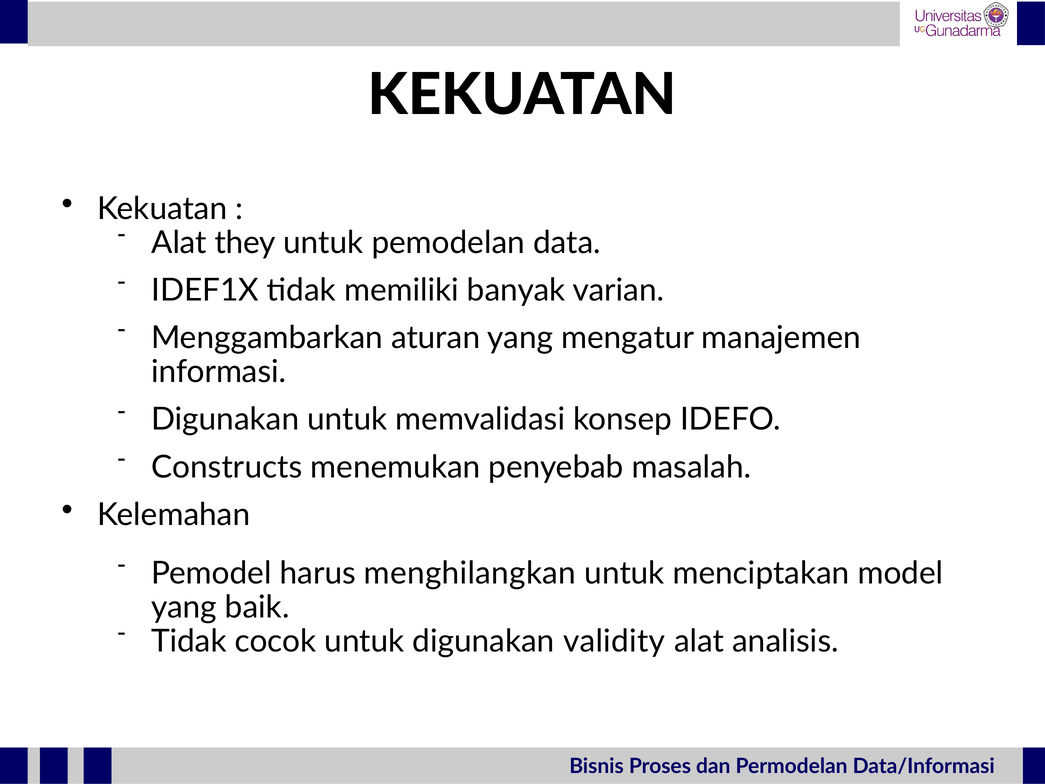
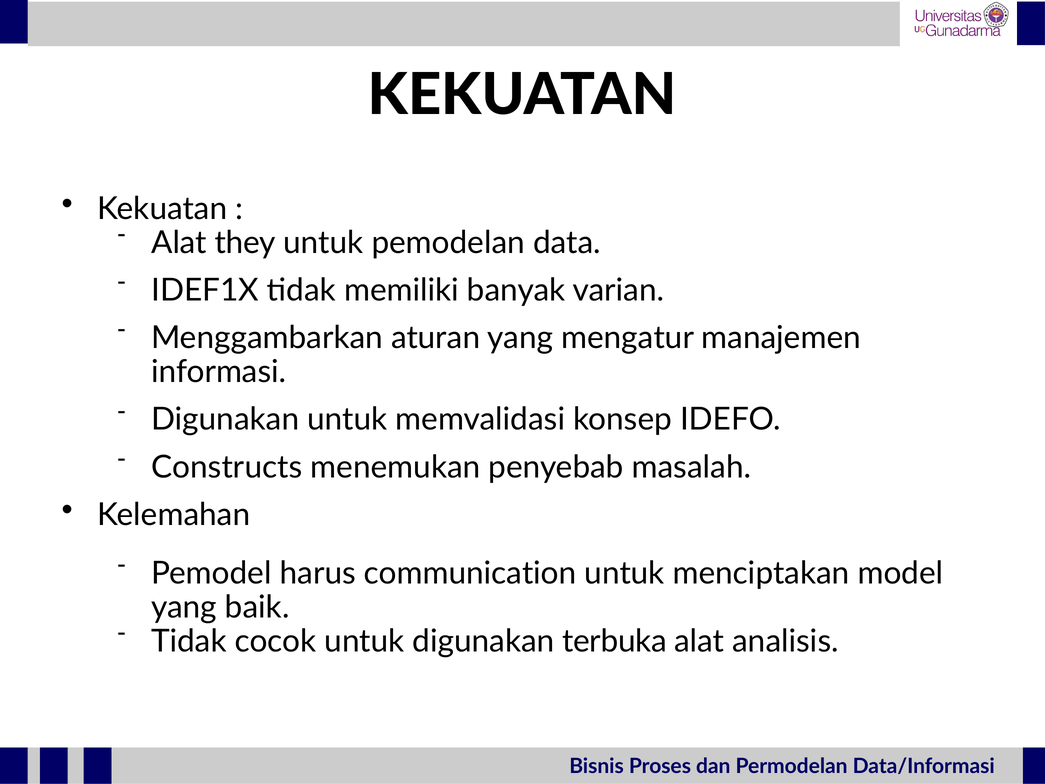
menghilangkan: menghilangkan -> communication (470, 573)
validity: validity -> terbuka (614, 642)
